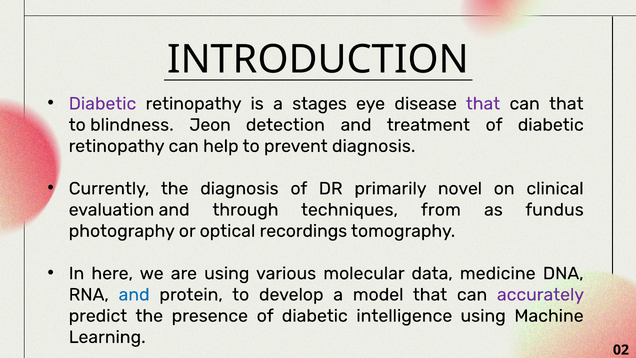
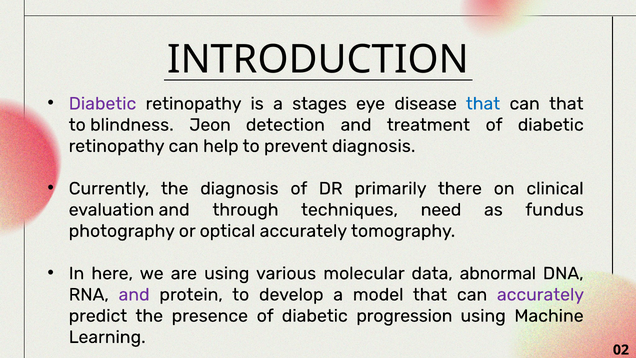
that colour: purple -> blue (483, 104)
novel: novel -> there (460, 188)
from: from -> need (441, 210)
optical recordings: recordings -> accurately (303, 231)
medicine: medicine -> abnormal (498, 273)
and colour: blue -> purple (134, 294)
intelligence: intelligence -> progression (404, 316)
